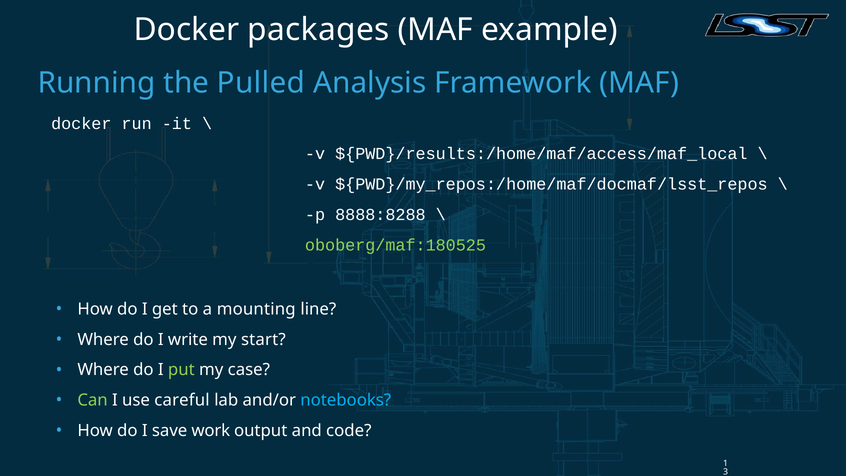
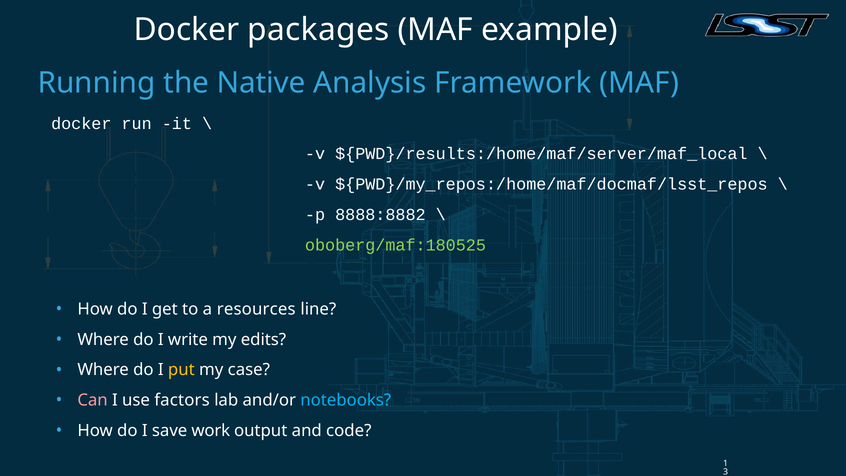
Pulled: Pulled -> Native (261, 83)
${PWD}/results:/home/maf/access/maf_local: ${PWD}/results:/home/maf/access/maf_local -> ${PWD}/results:/home/maf/server/maf_local (541, 154)
8888:8288: 8888:8288 -> 8888:8882 (380, 215)
mounting: mounting -> resources (256, 309)
start: start -> edits (263, 340)
put colour: light green -> yellow (181, 370)
Can colour: light green -> pink (93, 400)
careful: careful -> factors (182, 400)
